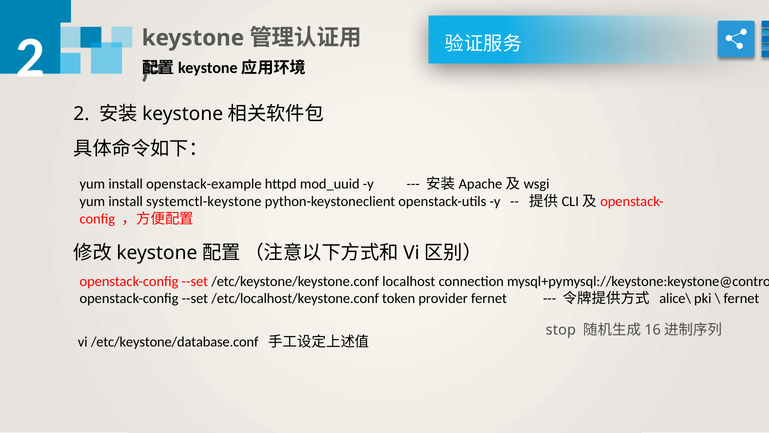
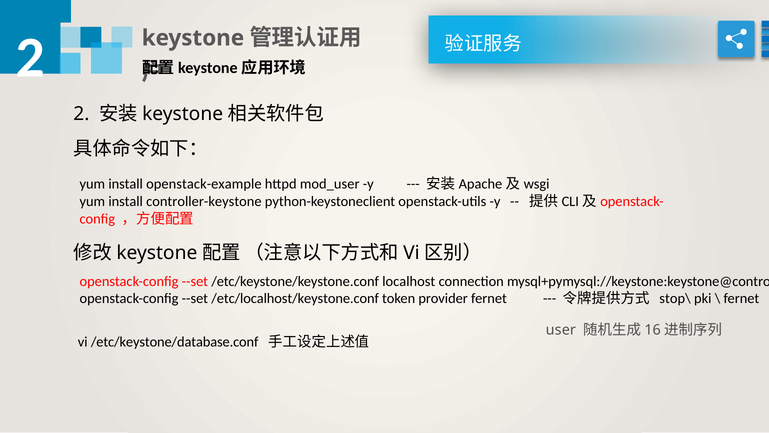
mod_uuid: mod_uuid -> mod_user (330, 184)
systemctl-keystone: systemctl-keystone -> controller-keystone (204, 201)
alice\: alice\ -> stop\ (675, 298)
stop: stop -> user (561, 330)
